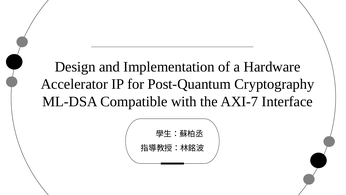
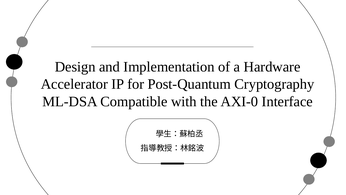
AXI-7: AXI-7 -> AXI-0 (239, 101)
